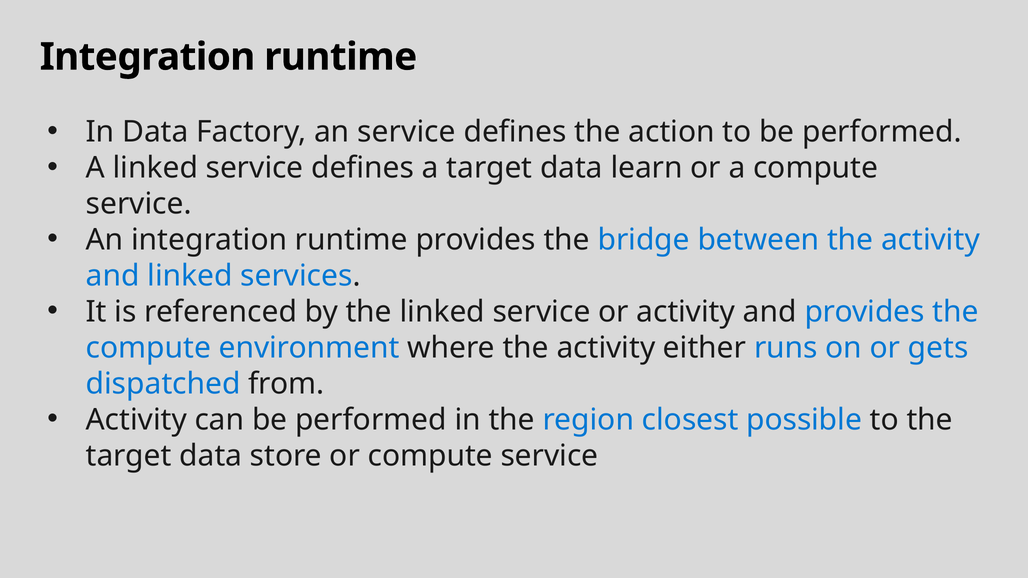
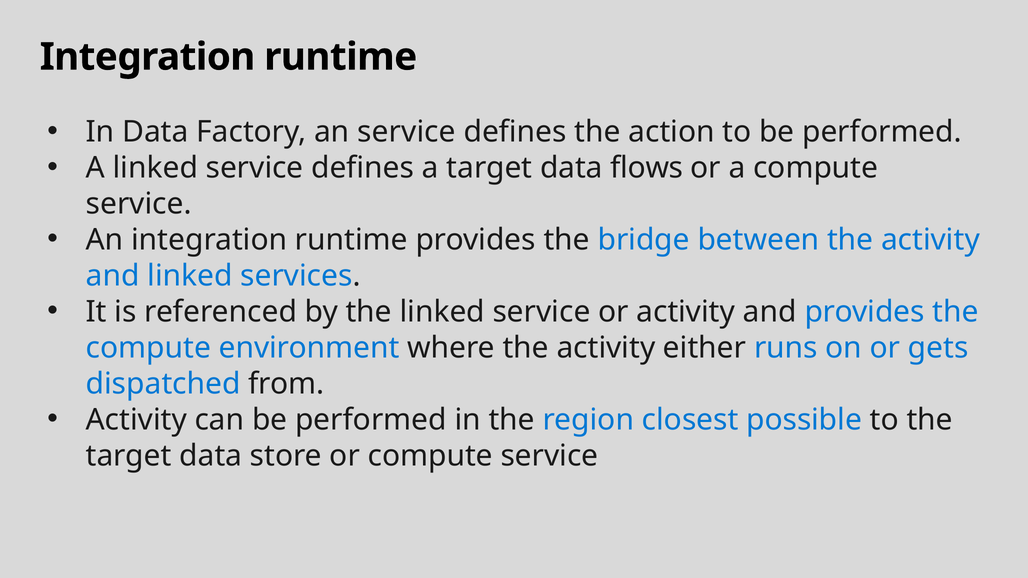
learn: learn -> flows (647, 168)
